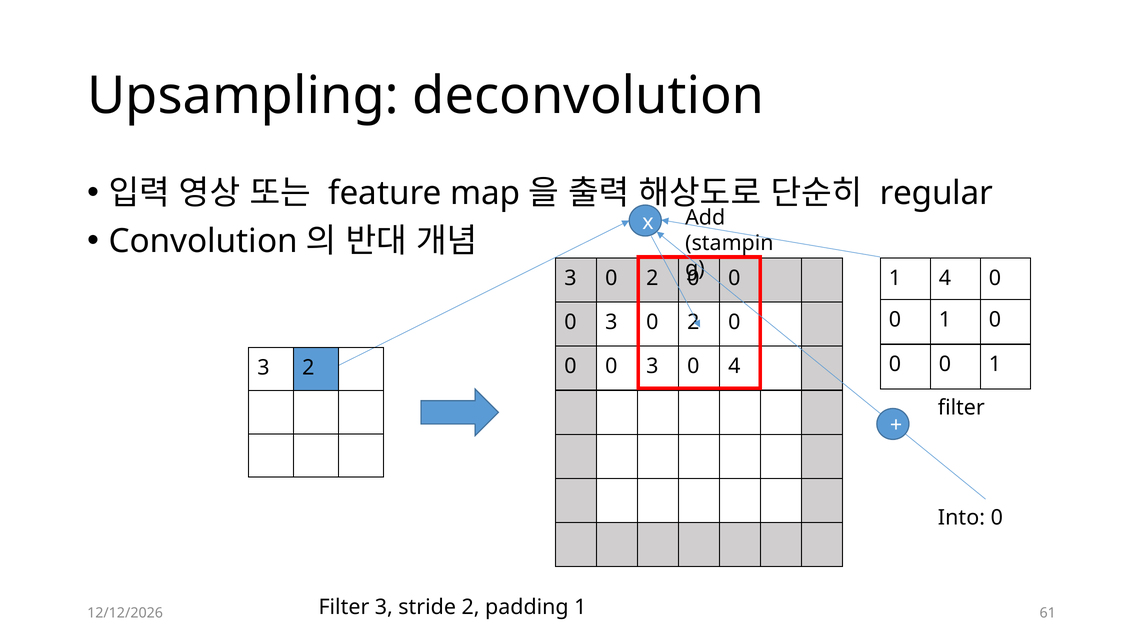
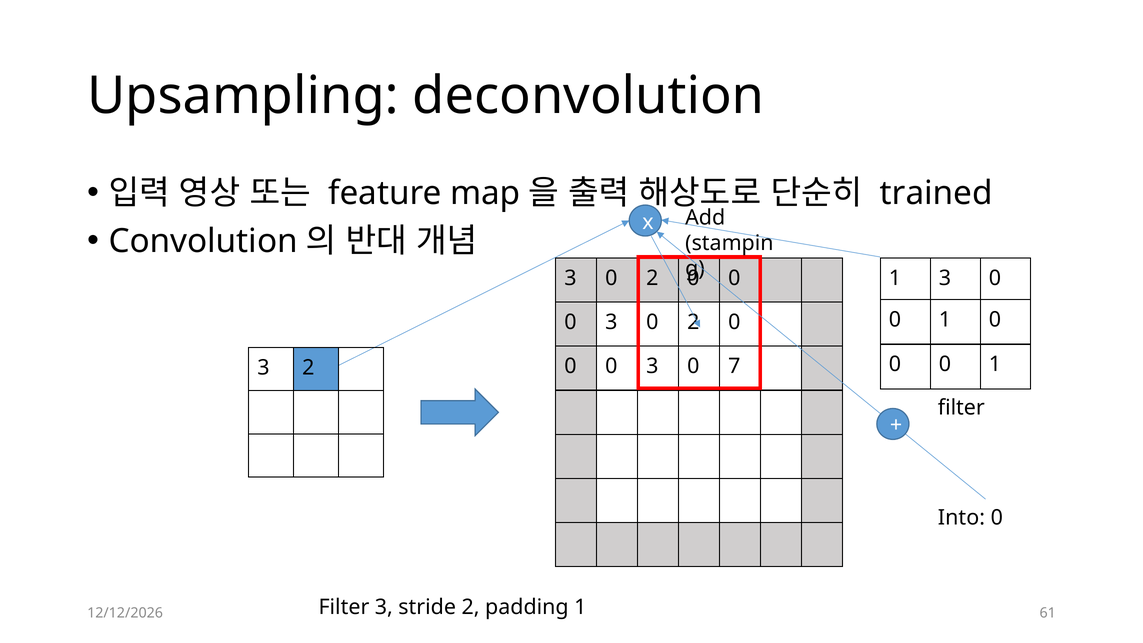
regular: regular -> trained (936, 193)
4: 4 -> 3 (945, 278)
0 4: 4 -> 7 (734, 366)
